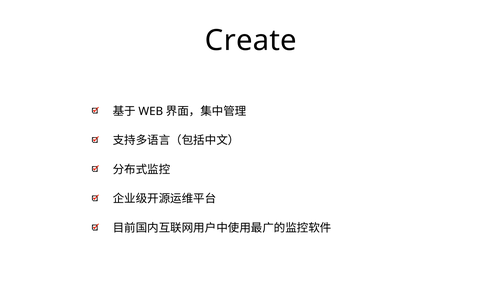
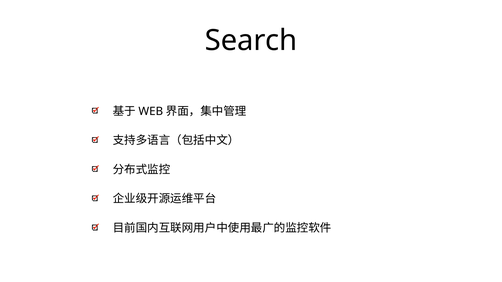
Create: Create -> Search (251, 41)
